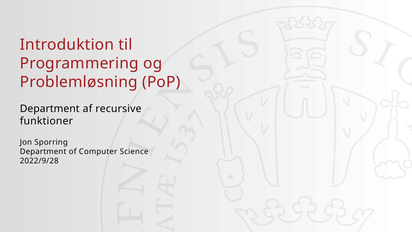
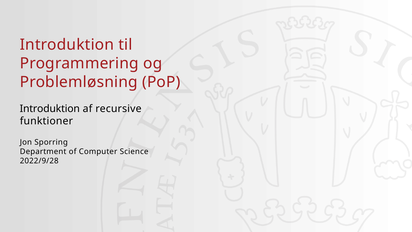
Department: Department -> Introduktion (50, 109)
